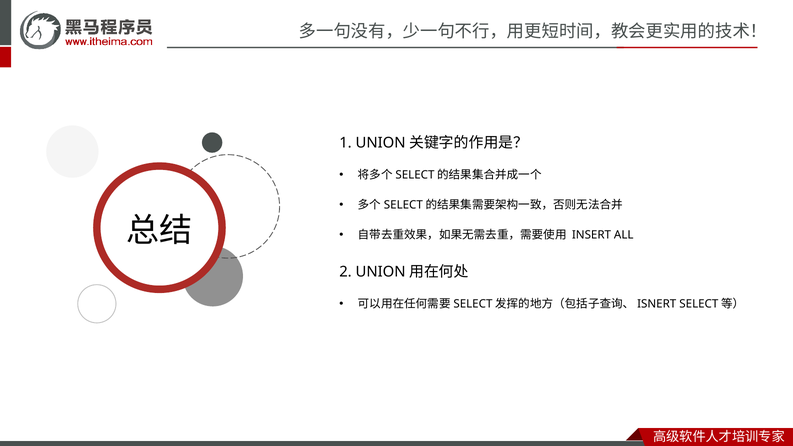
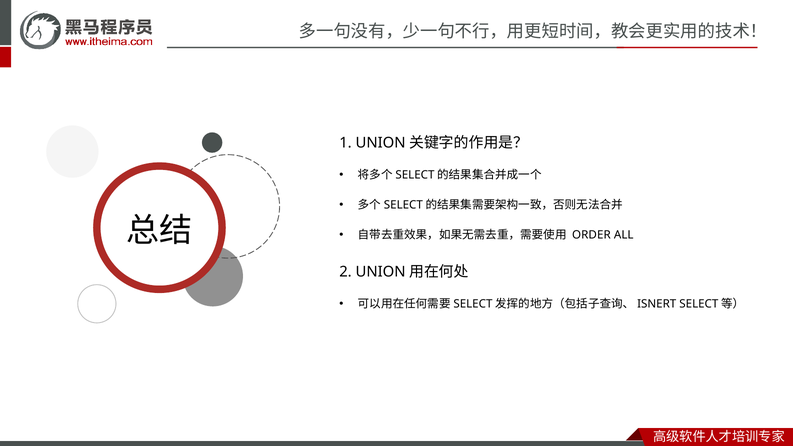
INSERT: INSERT -> ORDER (591, 235)
